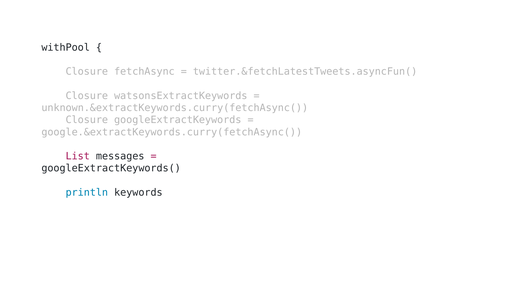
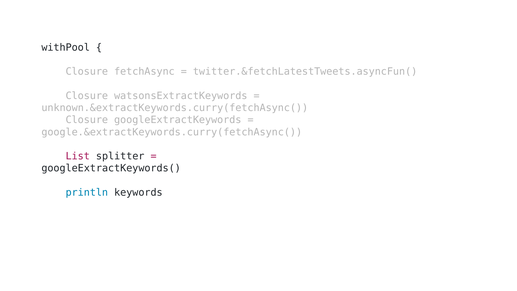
messages: messages -> splitter (120, 156)
